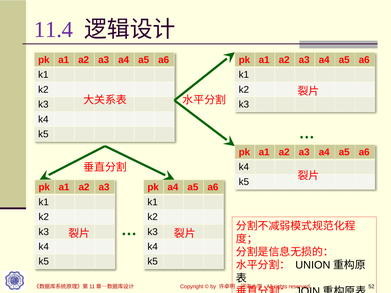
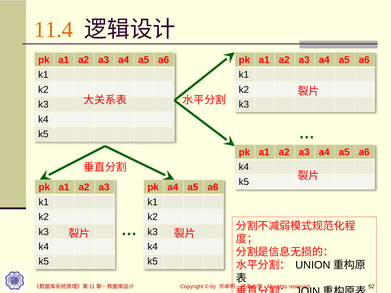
11.4 colour: purple -> orange (54, 30)
